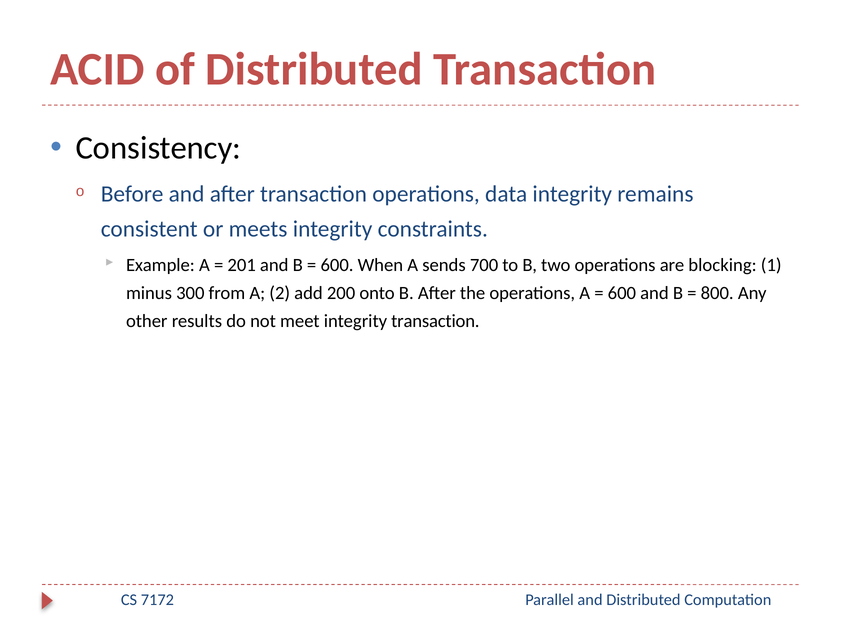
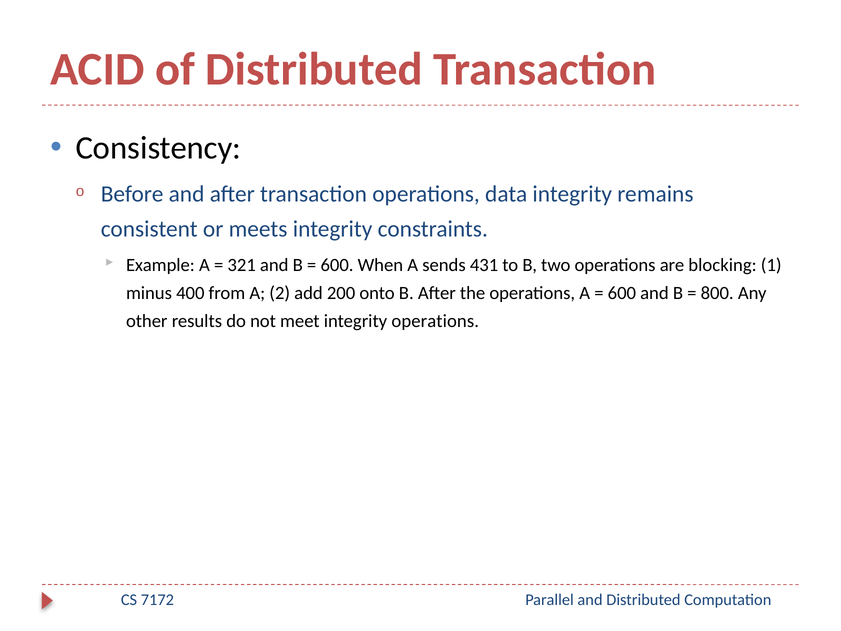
201: 201 -> 321 (242, 265)
700: 700 -> 431 (484, 265)
300: 300 -> 400 (190, 293)
integrity transaction: transaction -> operations (435, 321)
